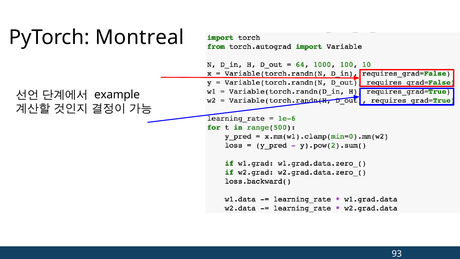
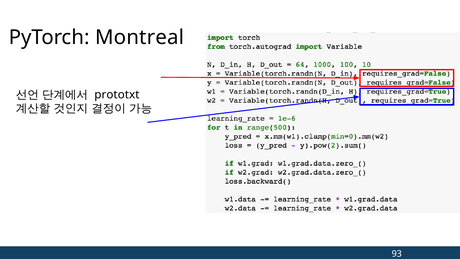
example: example -> prototxt (117, 94)
